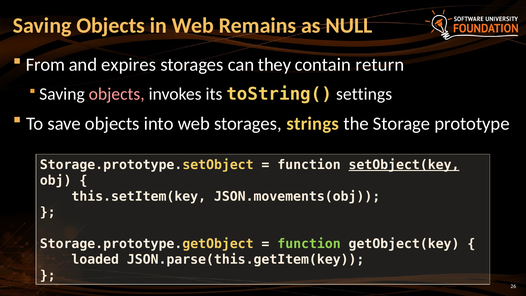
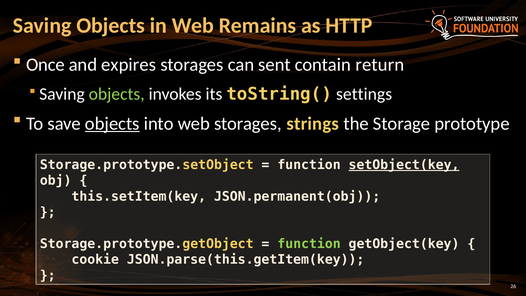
NULL: NULL -> HTTP (349, 26)
From: From -> Once (45, 65)
they: they -> sent (274, 65)
objects colour: pink -> light green (117, 94)
objects underline: none -> present (112, 124)
JSON.movements(obj: JSON.movements(obj -> JSON.permanent(obj (297, 196)
loaded: loaded -> cookie (95, 260)
